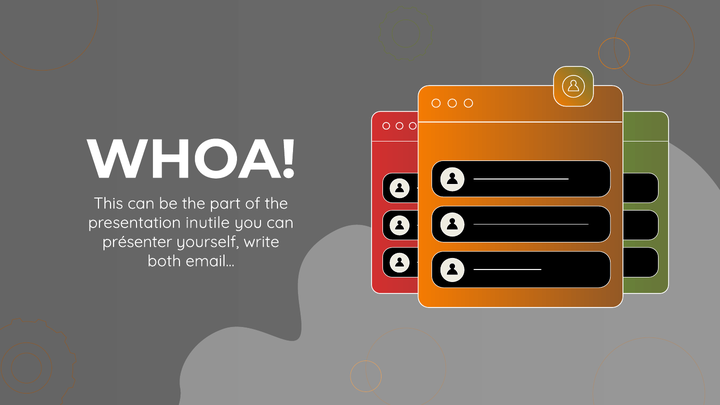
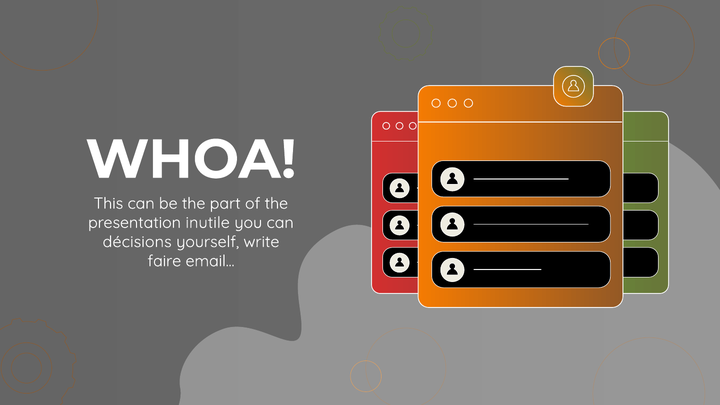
présenter: présenter -> décisions (137, 242)
both: both -> faire (164, 261)
